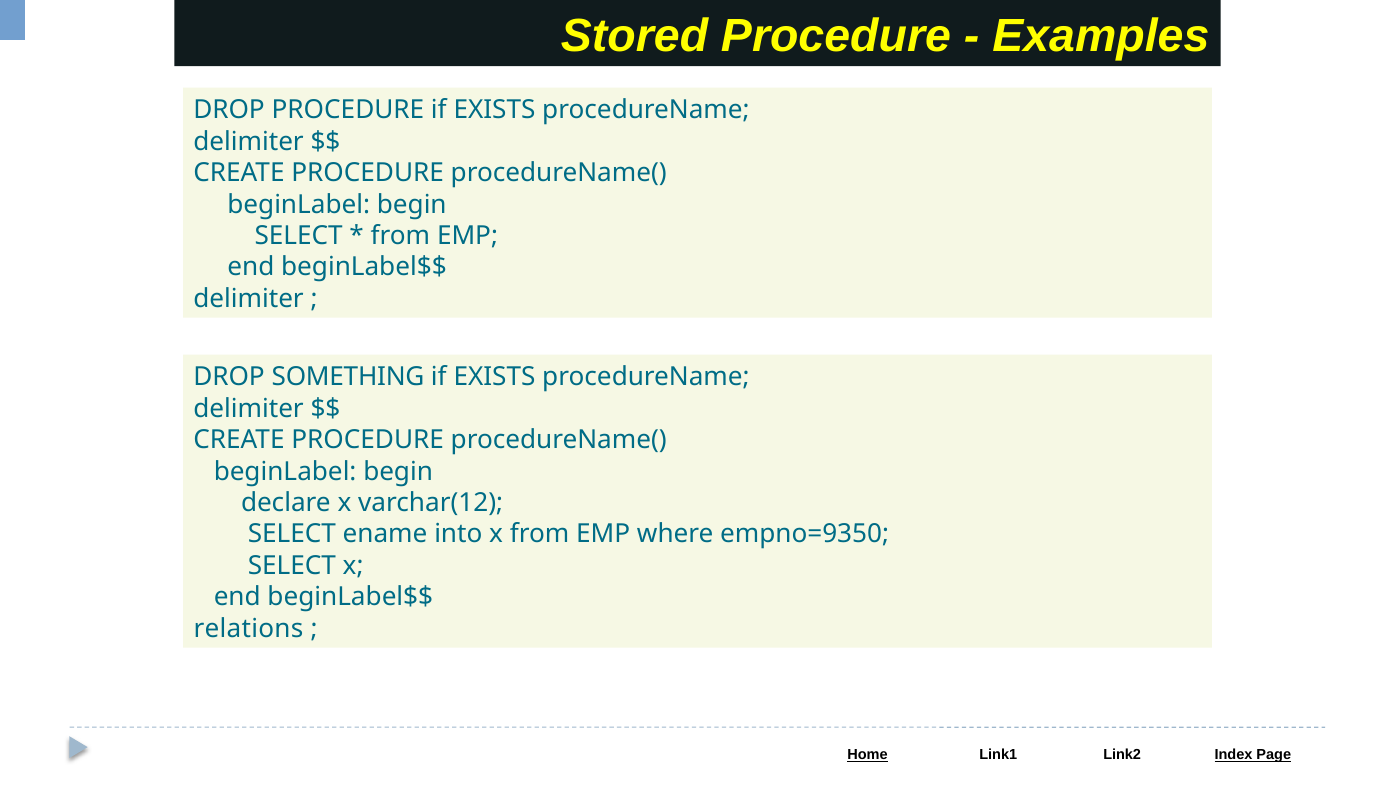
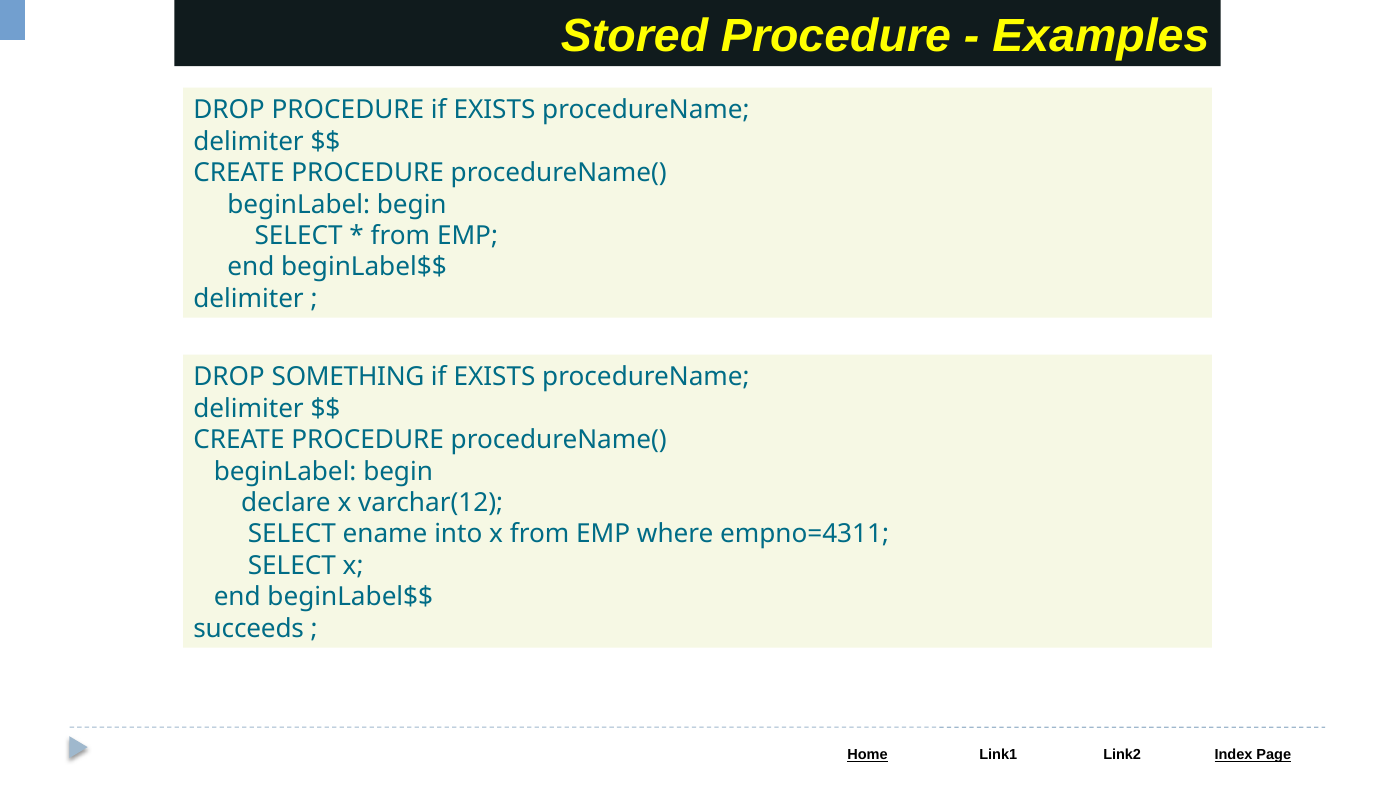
empno=9350: empno=9350 -> empno=4311 (805, 534)
relations: relations -> succeeds (249, 628)
